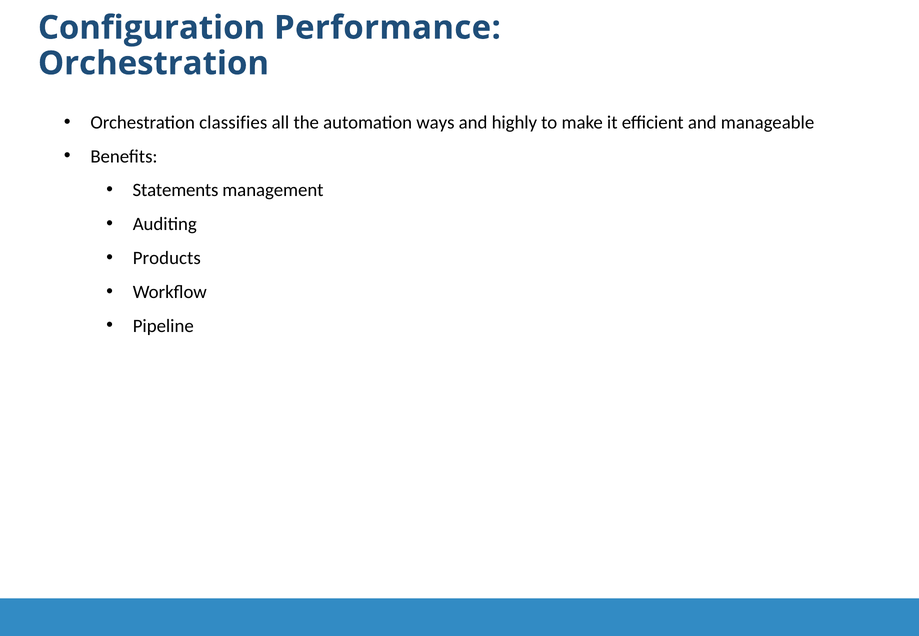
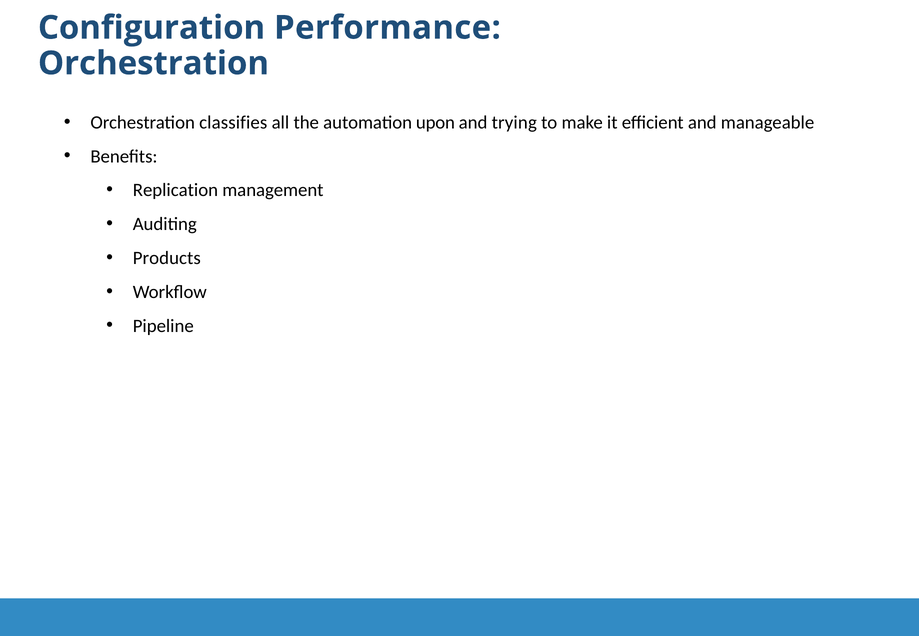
ways: ways -> upon (435, 122)
highly: highly -> trying (514, 122)
Statements: Statements -> Replication (175, 190)
